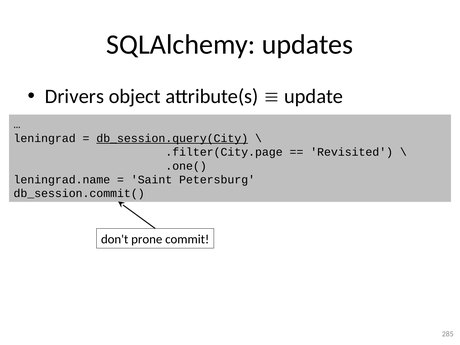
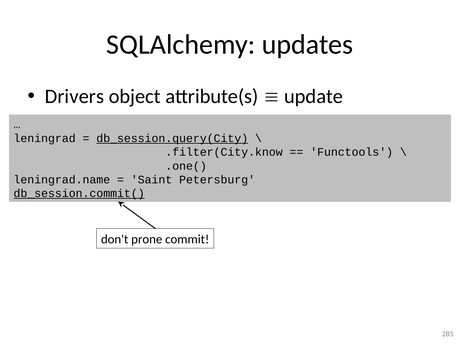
.filter(City.page: .filter(City.page -> .filter(City.know (224, 152)
Revisited: Revisited -> Functools (352, 152)
db_session.commit( underline: none -> present (79, 193)
